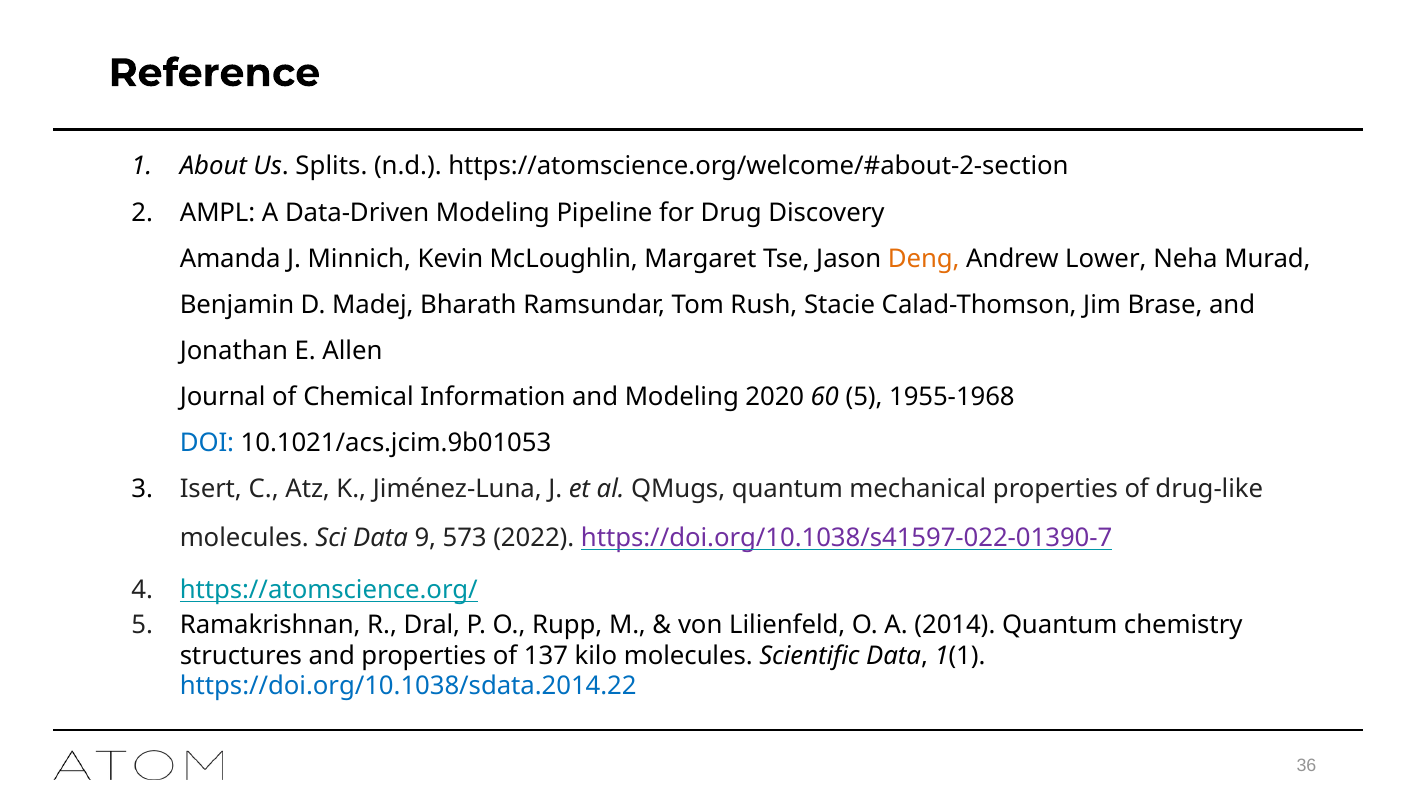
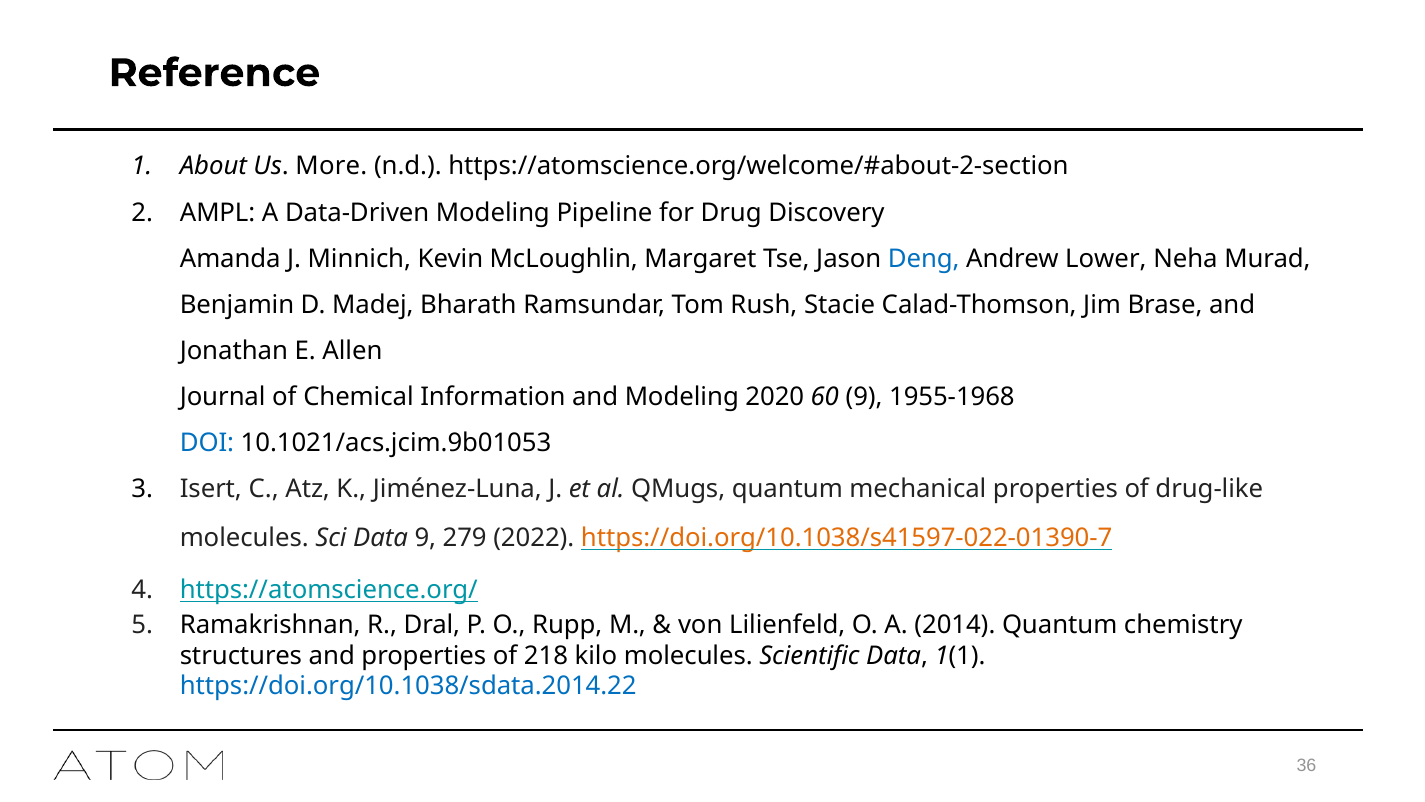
Splits: Splits -> More (331, 166)
Deng colour: orange -> blue (924, 259)
60 5: 5 -> 9 (864, 397)
573: 573 -> 279 (465, 537)
https://doi.org/10.1038/s41597-022-01390-7 colour: purple -> orange (847, 537)
137: 137 -> 218 (546, 655)
